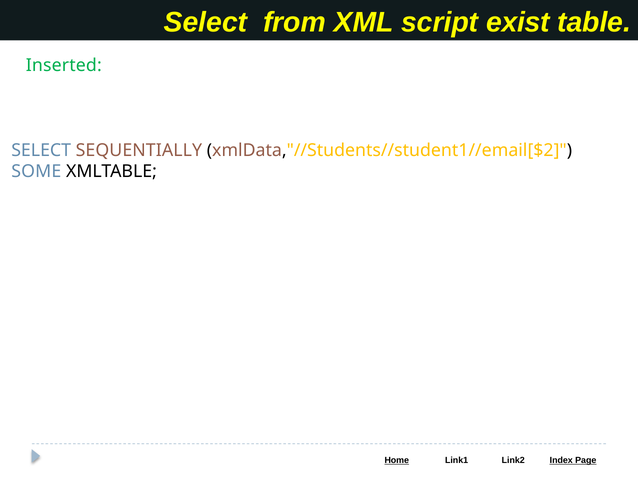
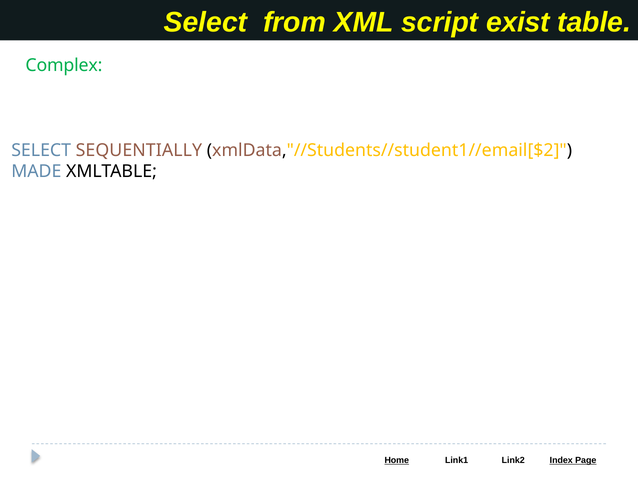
Inserted: Inserted -> Complex (64, 65)
SOME: SOME -> MADE (36, 171)
